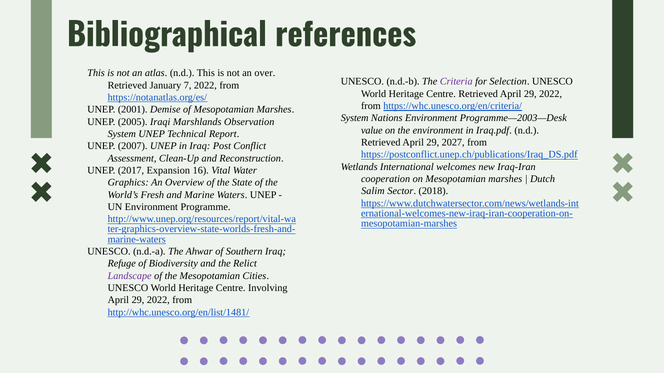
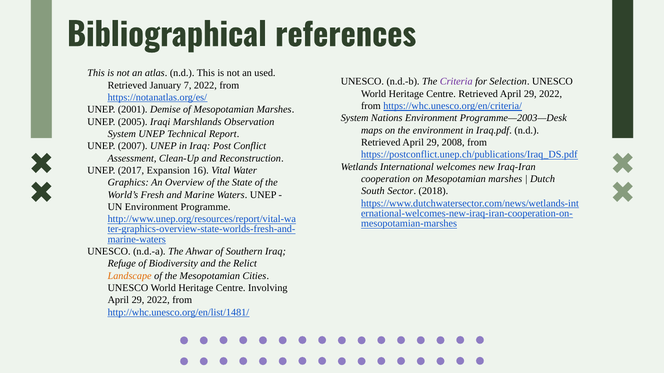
over: over -> used (265, 73)
value: value -> maps (372, 130)
2027: 2027 -> 2008 (453, 143)
Salim: Salim -> South (373, 191)
Landscape colour: purple -> orange (130, 276)
